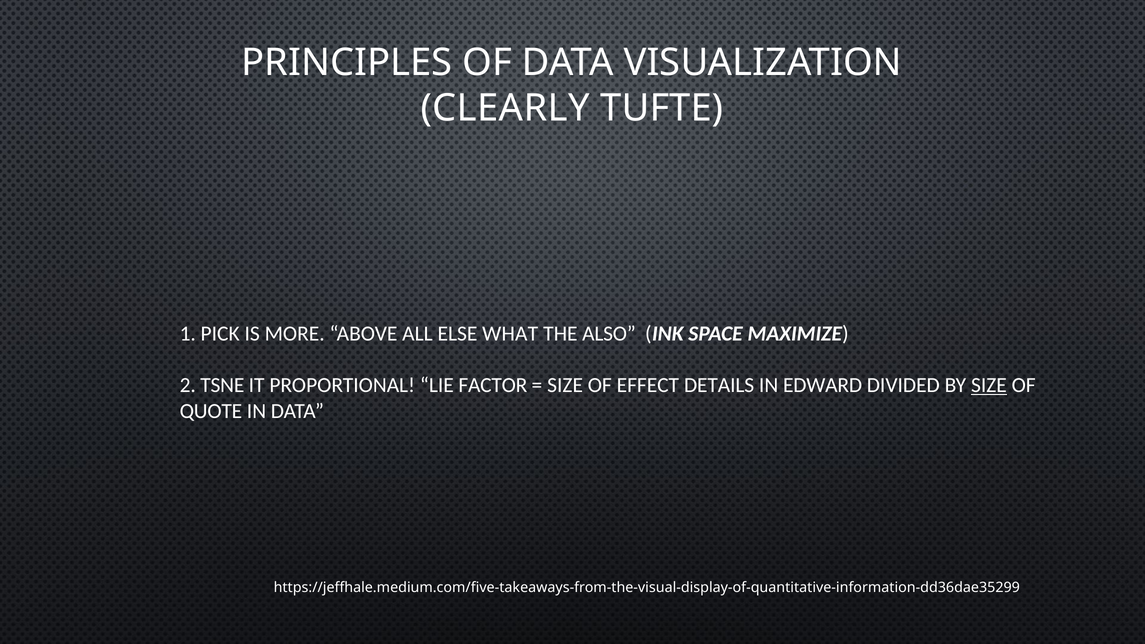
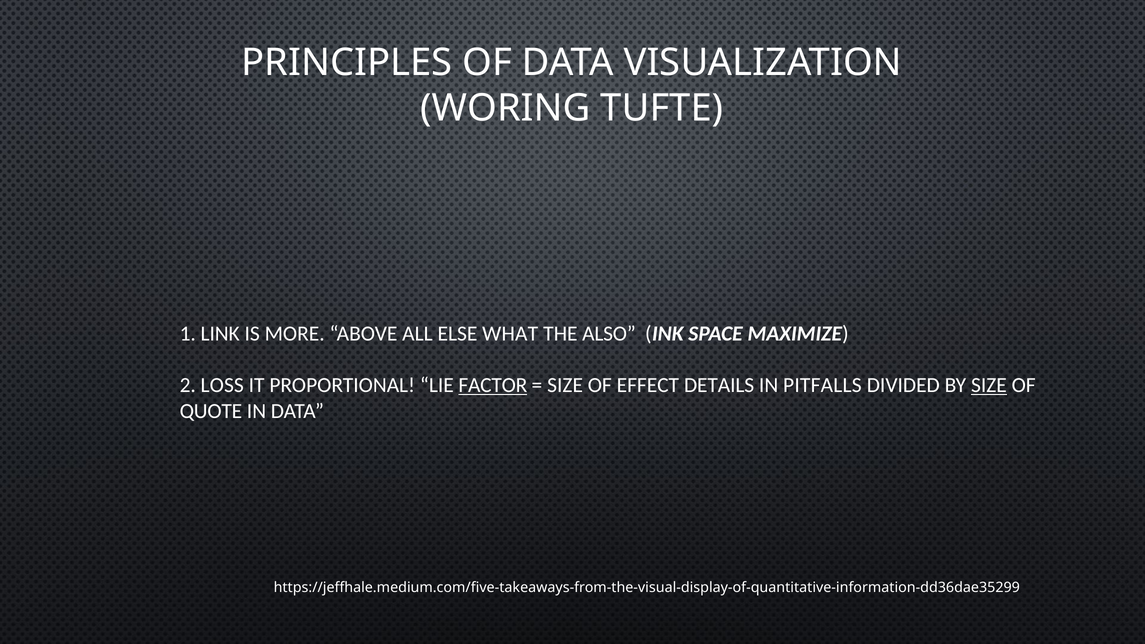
CLEARLY: CLEARLY -> WORING (505, 108)
PICK: PICK -> LINK (220, 334)
TSNE: TSNE -> LOSS (222, 385)
FACTOR underline: none -> present (493, 385)
EDWARD: EDWARD -> PITFALLS (822, 385)
